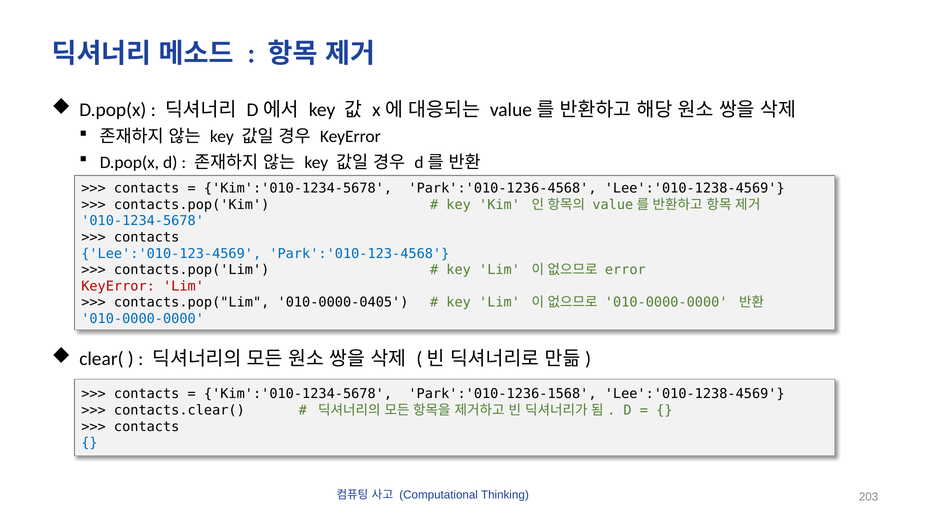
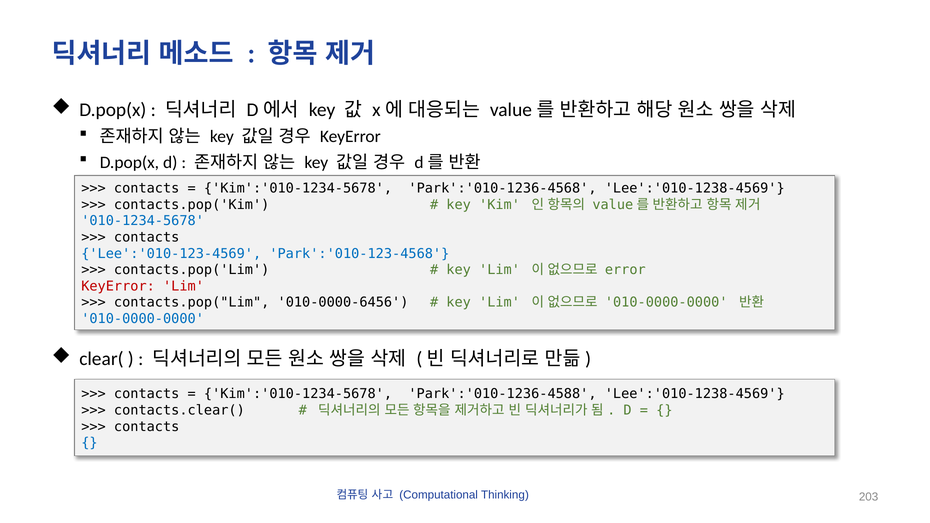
010-0000-0405: 010-0000-0405 -> 010-0000-6456 (343, 302)
Park':'010-1236-1568: Park':'010-1236-1568 -> Park':'010-1236-4588 (503, 394)
